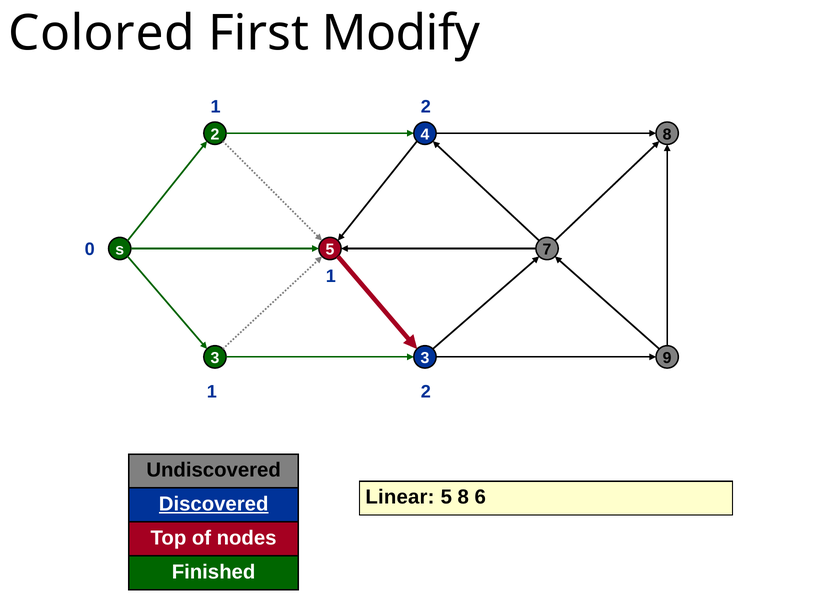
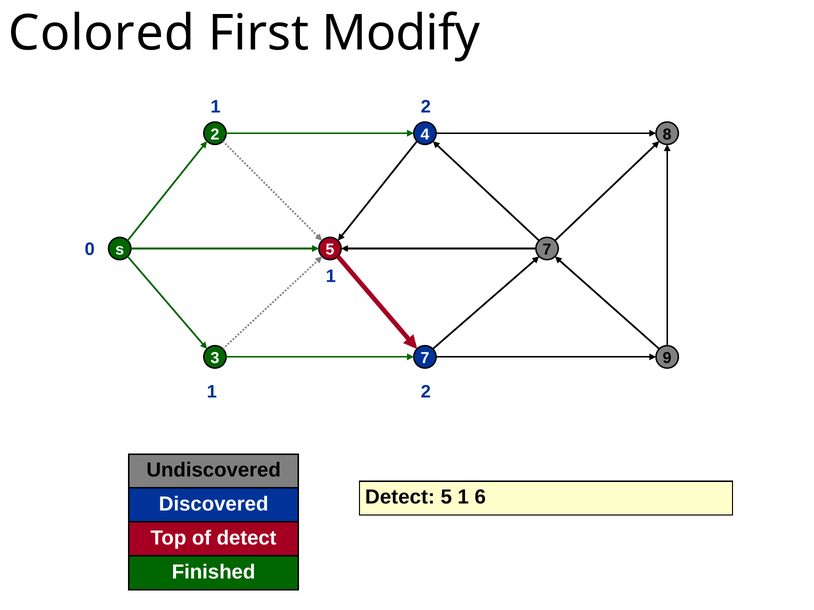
3 3: 3 -> 7 (425, 358)
Linear: Linear -> Detect (400, 498)
5 8: 8 -> 1 (463, 498)
Discovered underline: present -> none (214, 504)
of nodes: nodes -> detect (247, 538)
